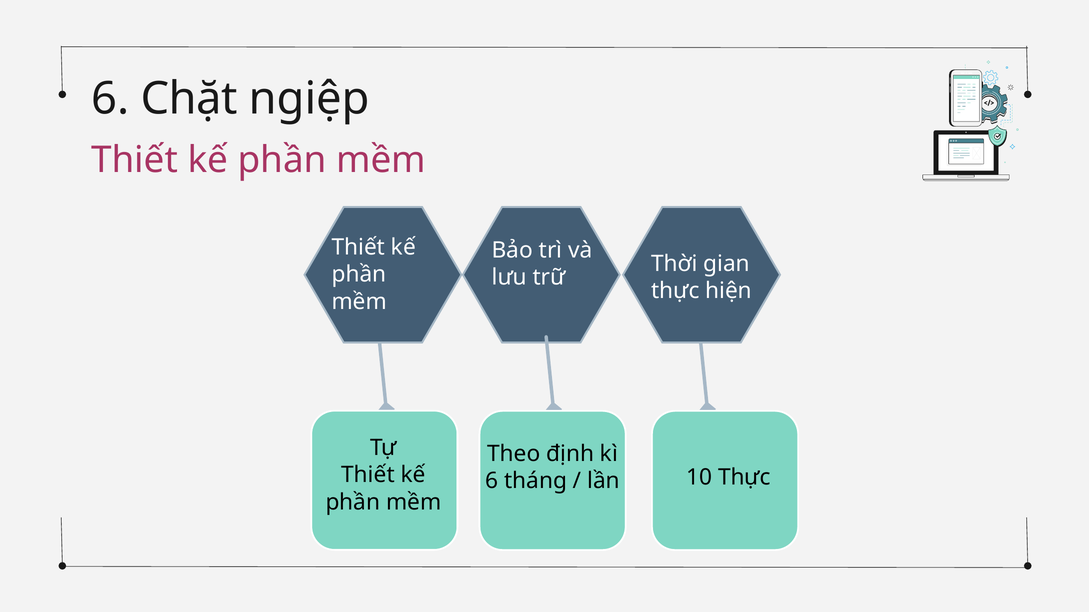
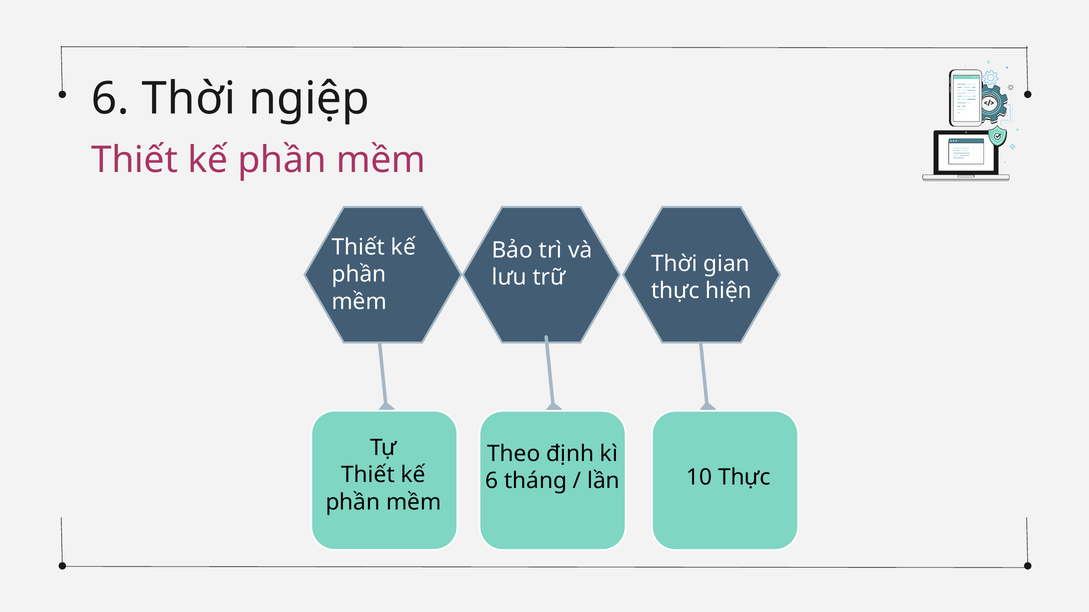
6 Chặt: Chặt -> Thời (189, 99)
